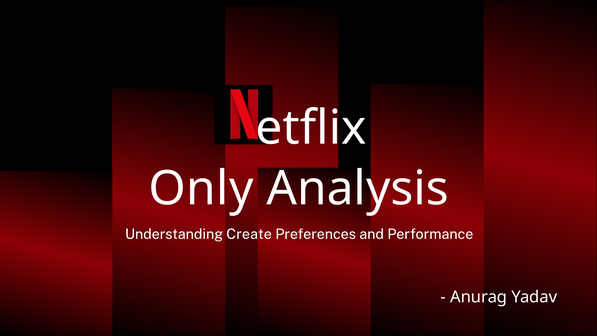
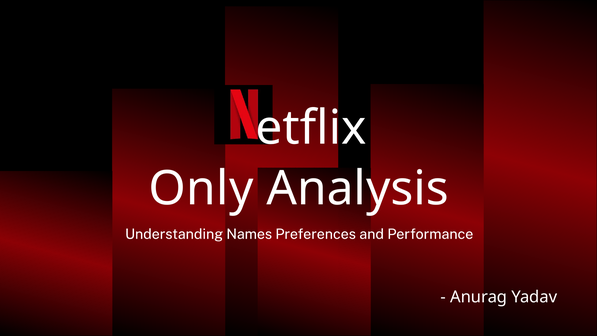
Create: Create -> Names (249, 234)
